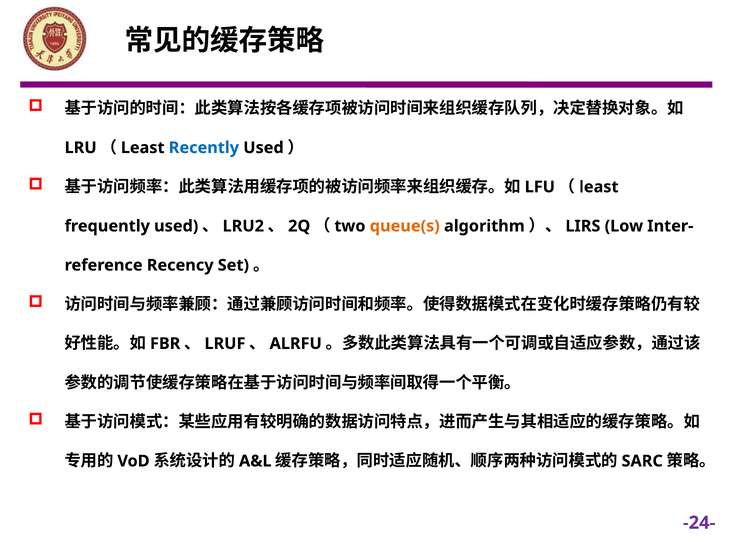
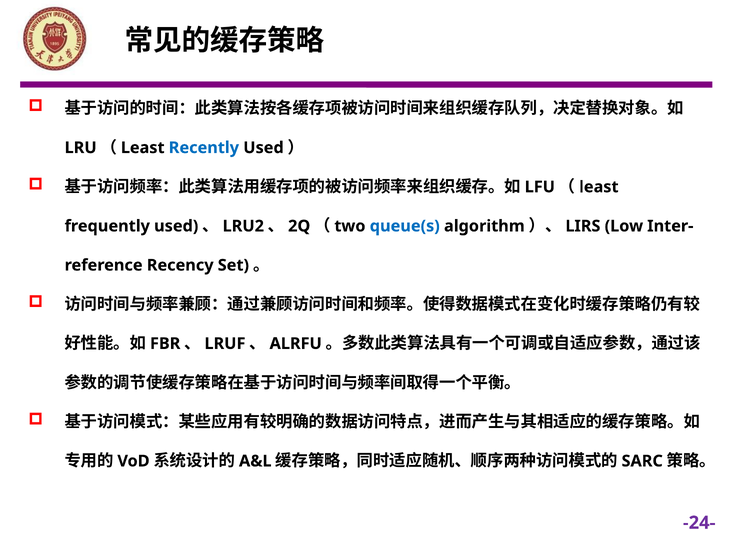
queue(s colour: orange -> blue (405, 226)
